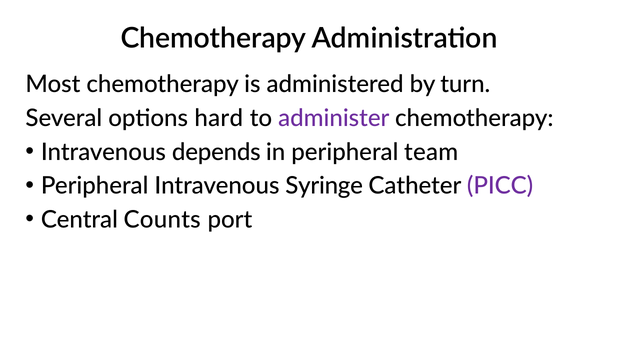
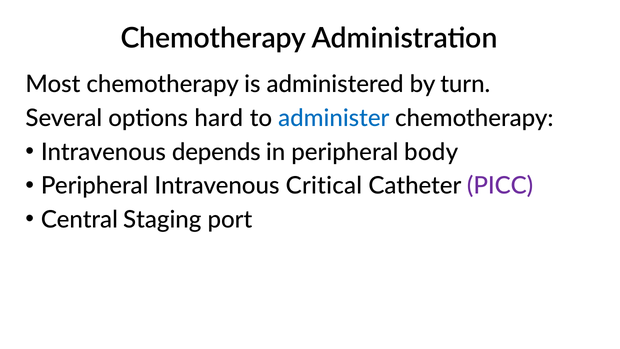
administer colour: purple -> blue (334, 118)
team: team -> body (431, 152)
Syringe: Syringe -> Critical (324, 186)
Counts: Counts -> Staging (162, 220)
